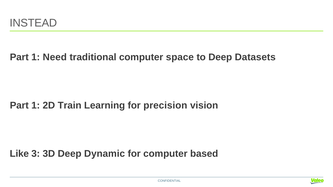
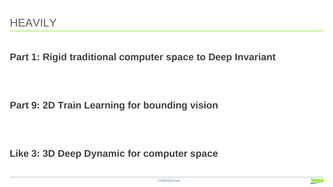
INSTEAD: INSTEAD -> HEAVILY (33, 23)
Need: Need -> Rigid (55, 57)
Datasets: Datasets -> Invariant (255, 57)
1: 1 -> 9 (36, 106)
precision: precision -> bounding (165, 106)
for computer based: based -> space (204, 154)
